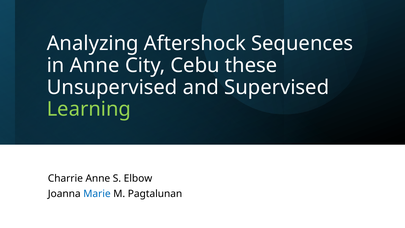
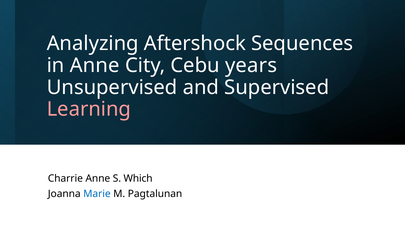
these: these -> years (251, 65)
Learning colour: light green -> pink (89, 109)
Elbow: Elbow -> Which (138, 178)
